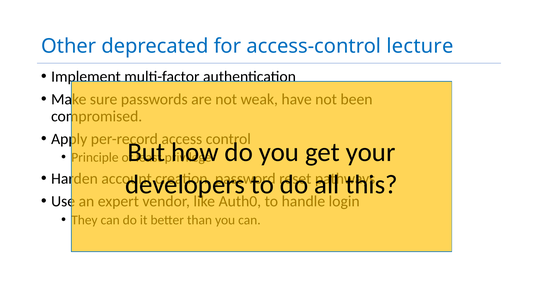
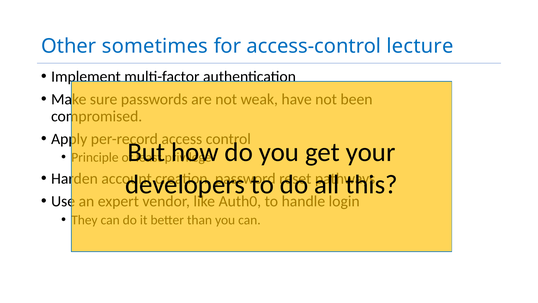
deprecated: deprecated -> sometimes (155, 46)
